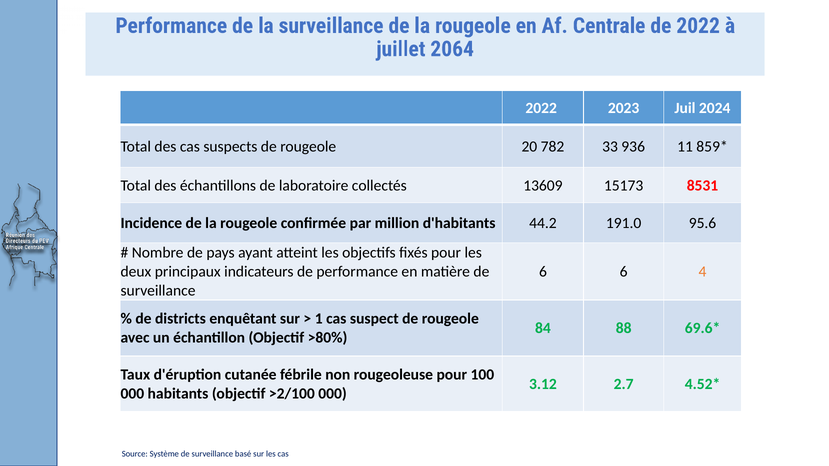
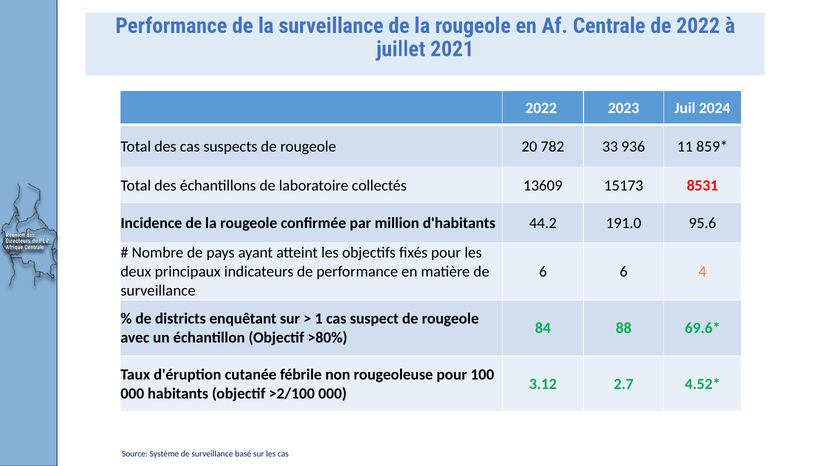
2064: 2064 -> 2021 (452, 49)
